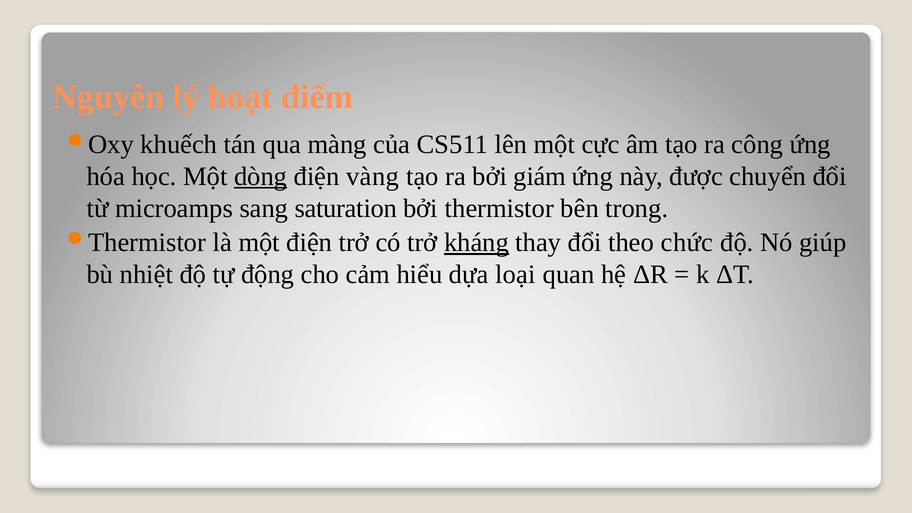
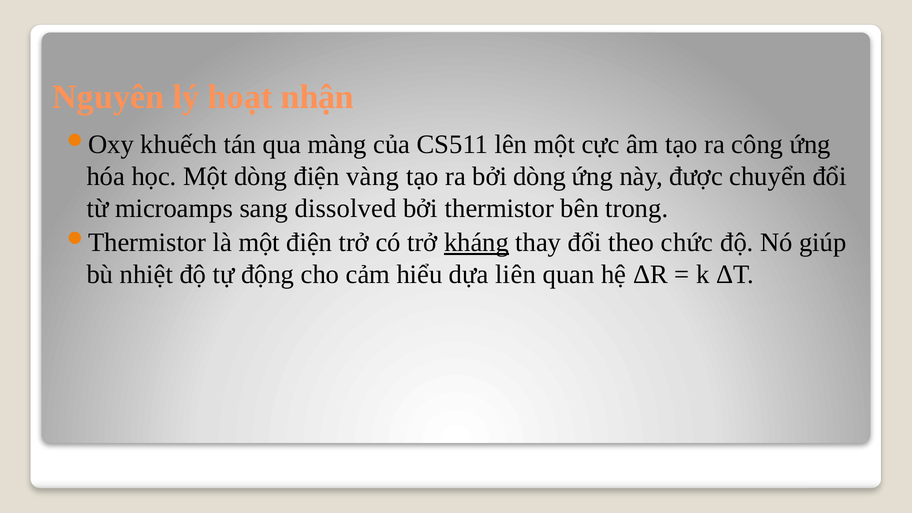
điểm: điểm -> nhận (317, 97)
dòng underline: present -> none (261, 176)
bởi giám: giám -> dòng (540, 176)
saturation: saturation -> dissolved (346, 208)
loại: loại -> liên (516, 274)
